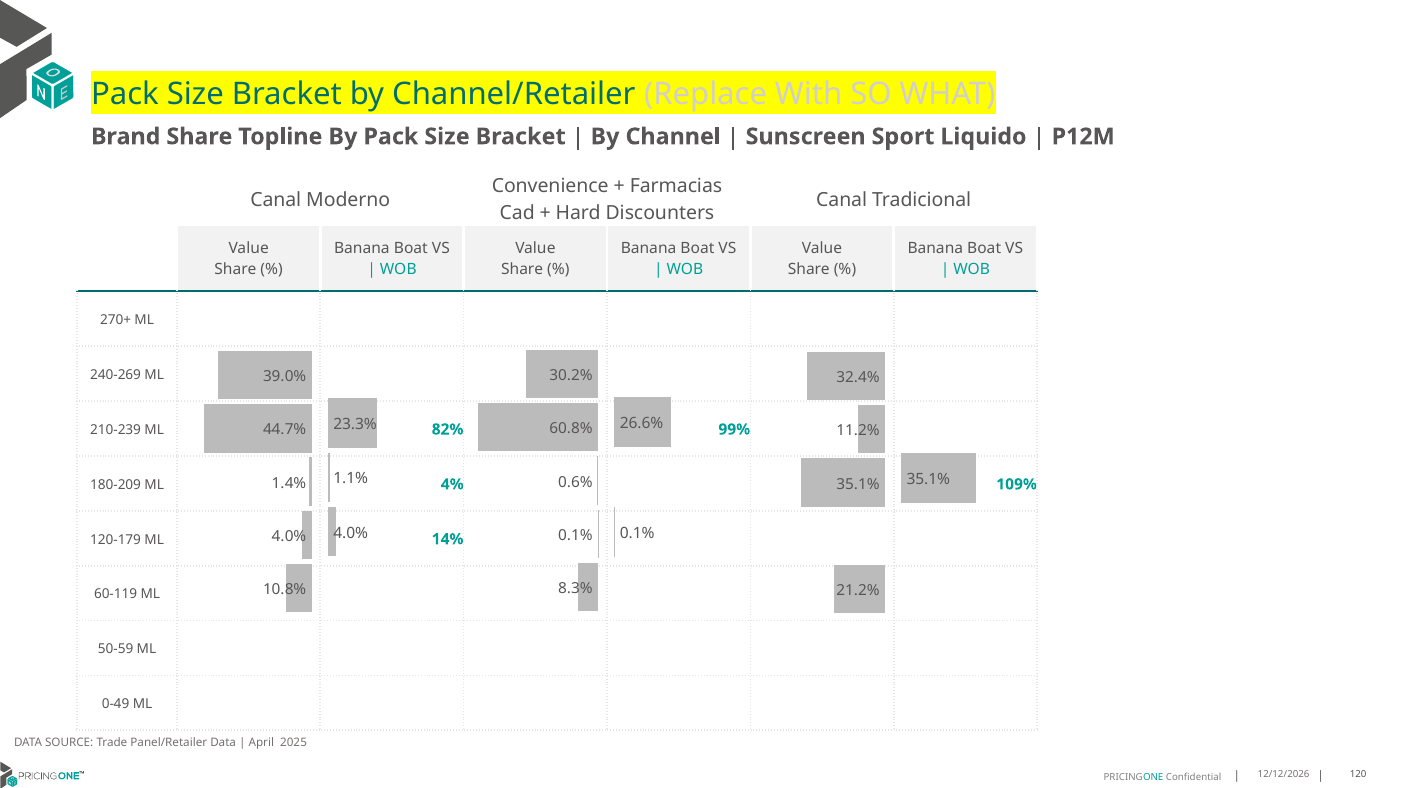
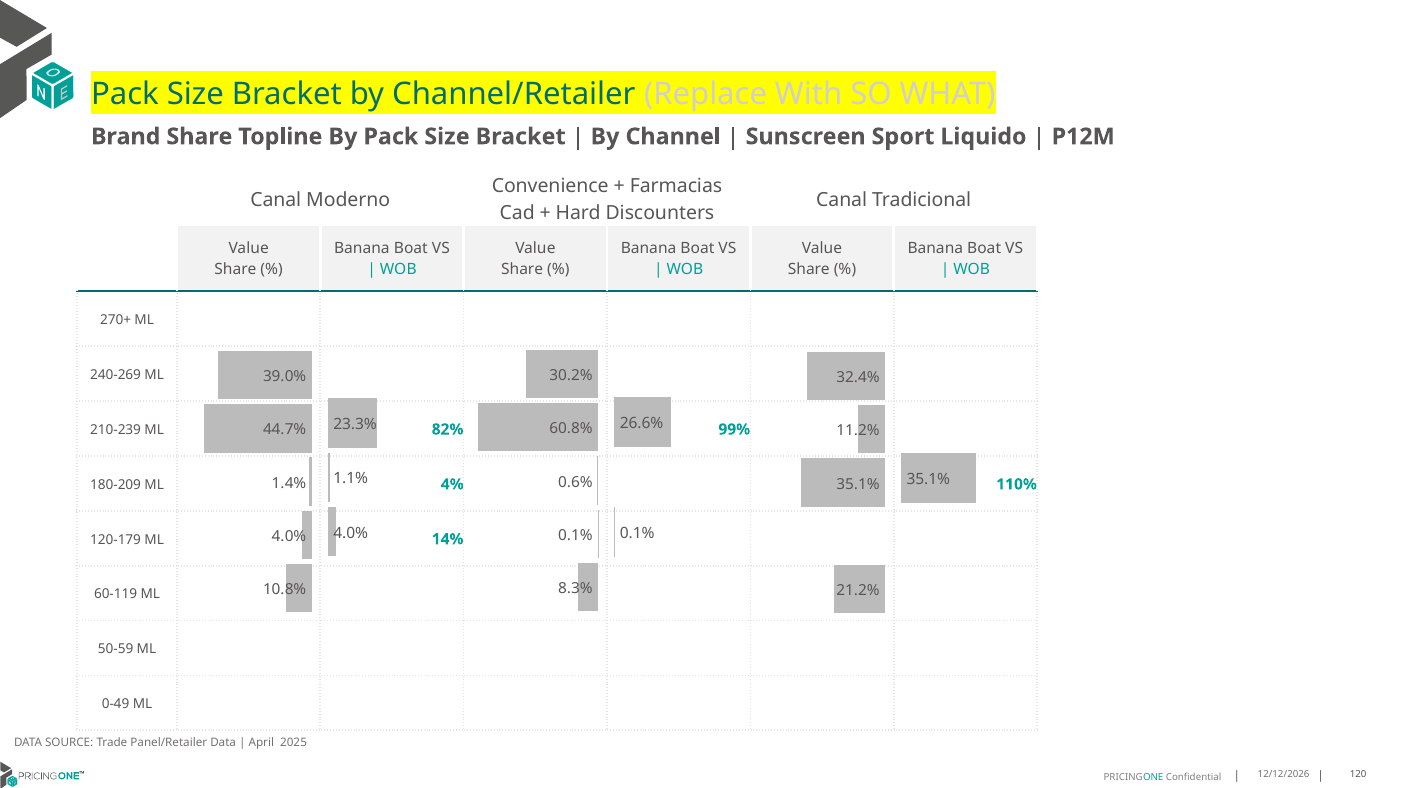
109%: 109% -> 110% (1017, 484)
